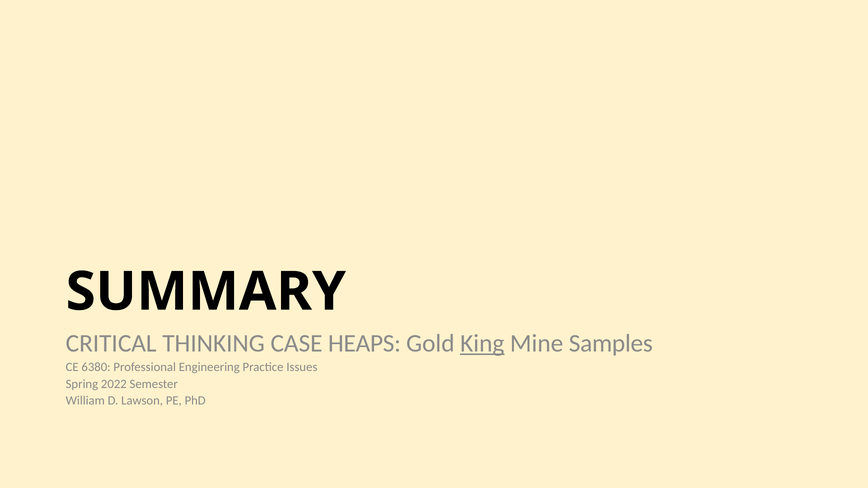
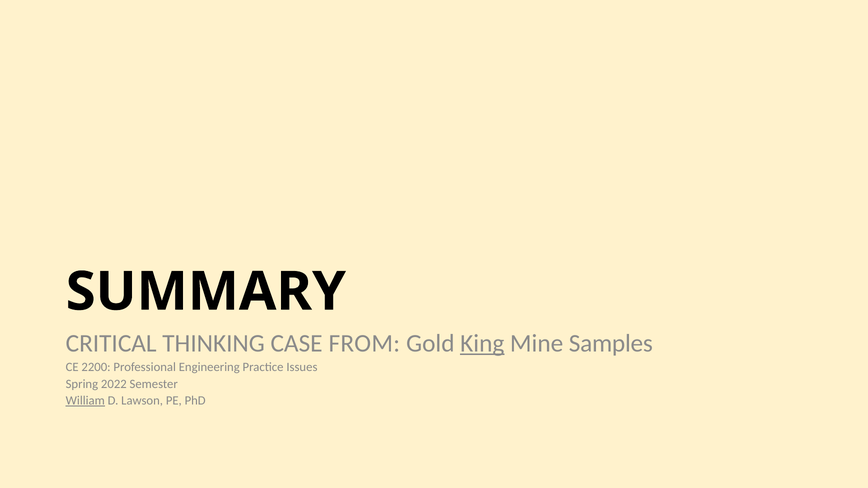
HEAPS: HEAPS -> FROM (364, 343)
6380: 6380 -> 2200 (96, 367)
William underline: none -> present (85, 401)
